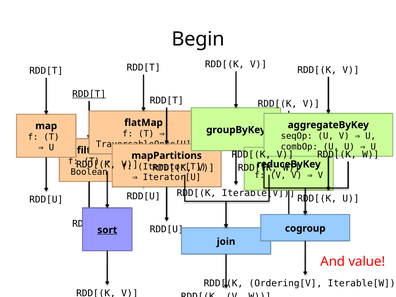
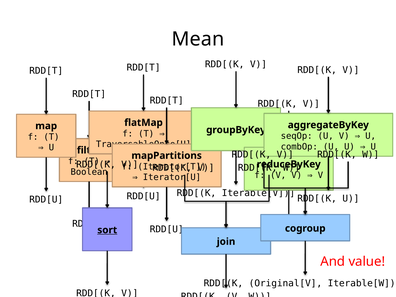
Begin: Begin -> Mean (198, 39)
RDD[T underline: present -> none (89, 94)
Ordering[V: Ordering[V -> Original[V (285, 283)
